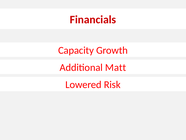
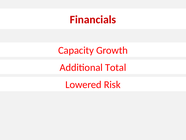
Matt: Matt -> Total (116, 67)
